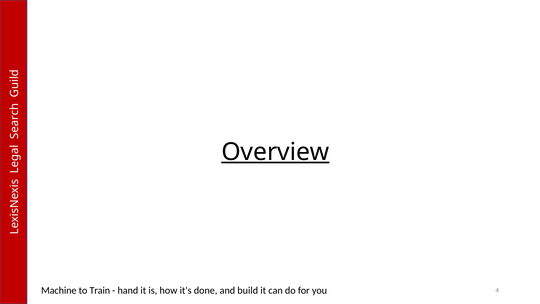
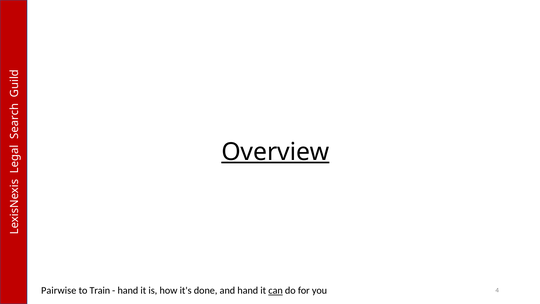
Machine: Machine -> Pairwise (59, 290)
and build: build -> hand (248, 290)
can underline: none -> present (276, 290)
